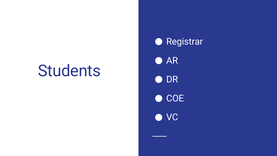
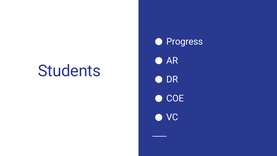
Registrar: Registrar -> Progress (185, 42)
